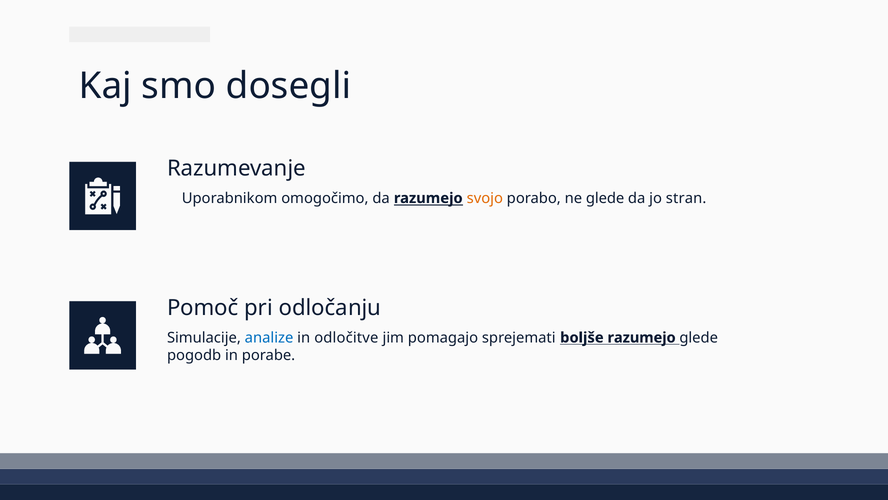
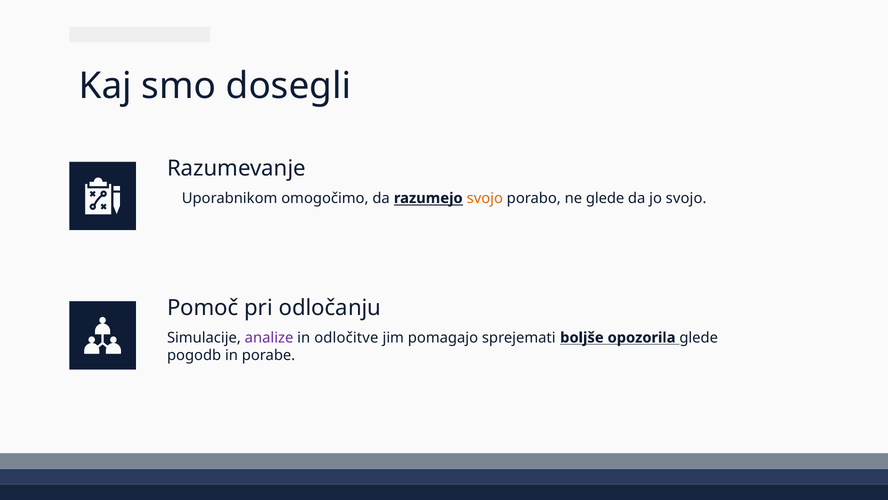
jo stran: stran -> svojo (686, 198)
analize colour: blue -> purple (269, 337)
boljše razumejo: razumejo -> opozorila (642, 337)
